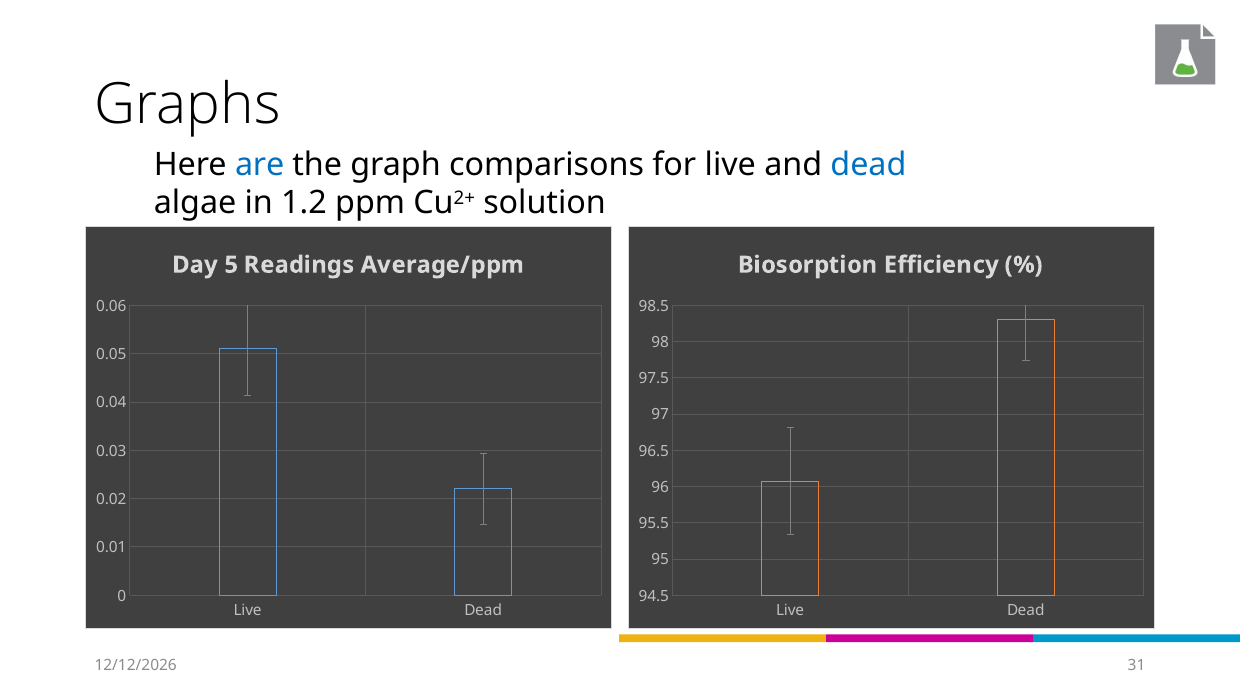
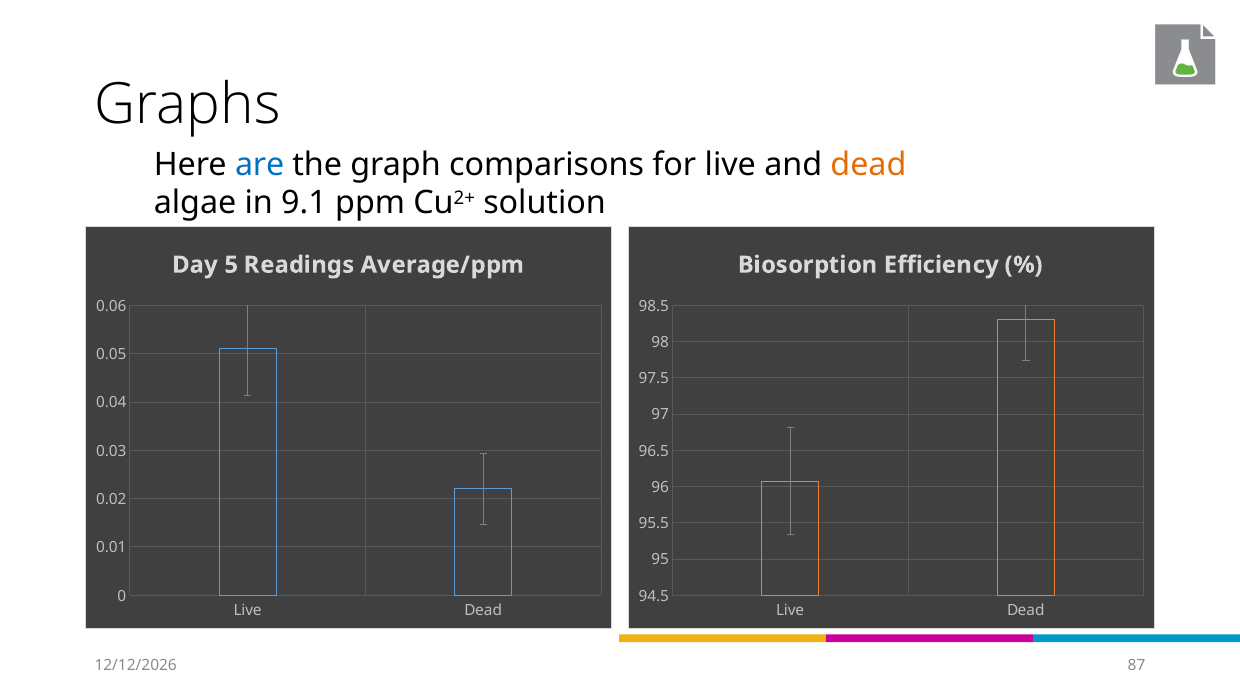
dead colour: blue -> orange (868, 164)
1.2: 1.2 -> 9.1 (304, 203)
31: 31 -> 87 (1137, 665)
